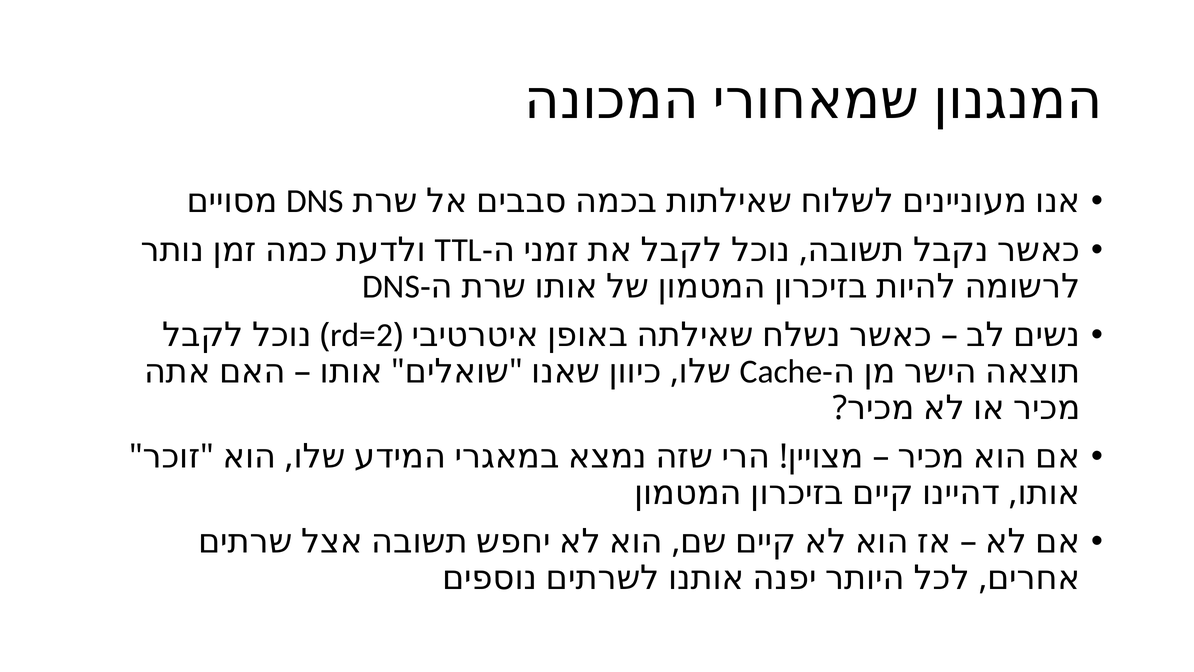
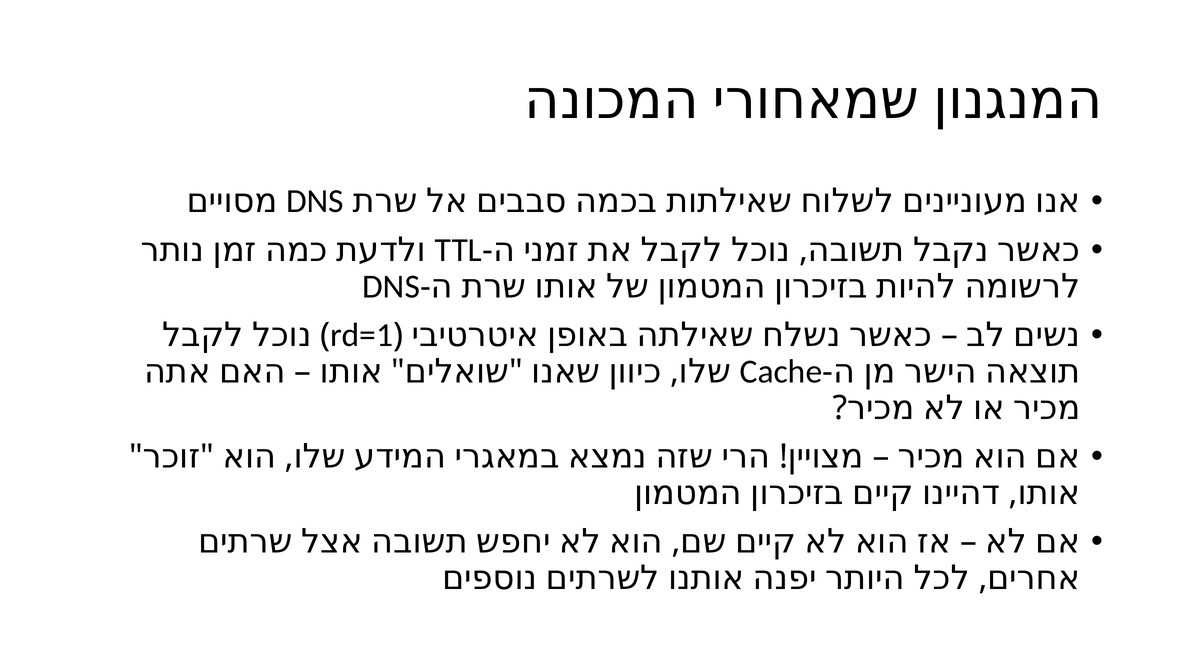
rd=2: rd=2 -> rd=1 (362, 335)
